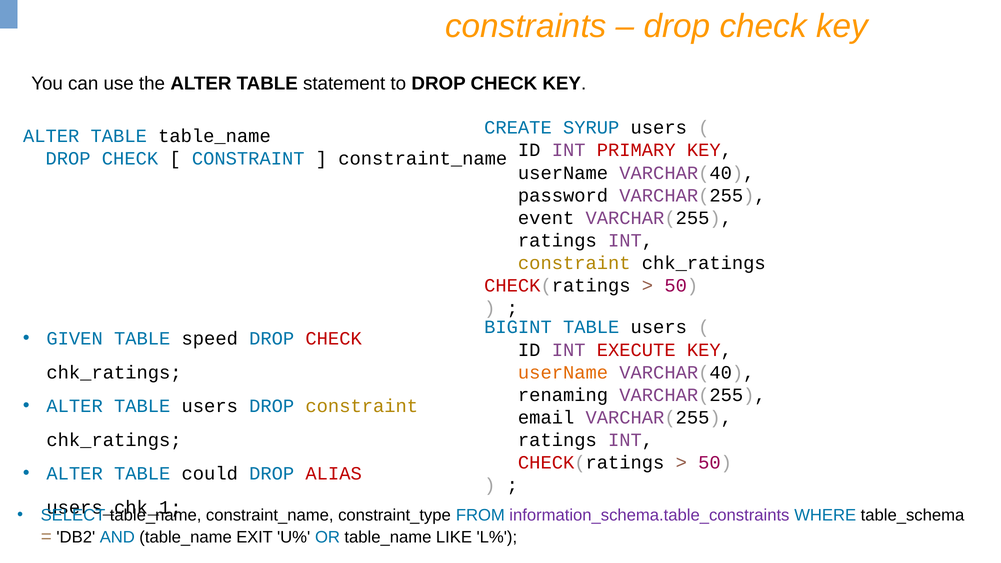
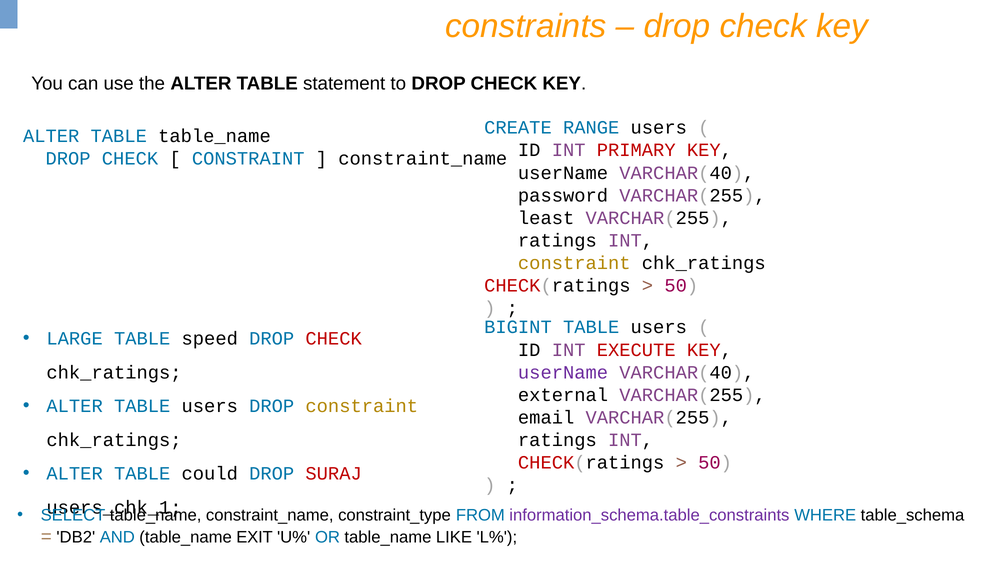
SYRUP: SYRUP -> RANGE (591, 128)
event: event -> least (546, 218)
GIVEN: GIVEN -> LARGE (75, 339)
userName colour: orange -> purple (563, 372)
renaming: renaming -> external (563, 395)
ALIAS: ALIAS -> SURAJ (334, 474)
